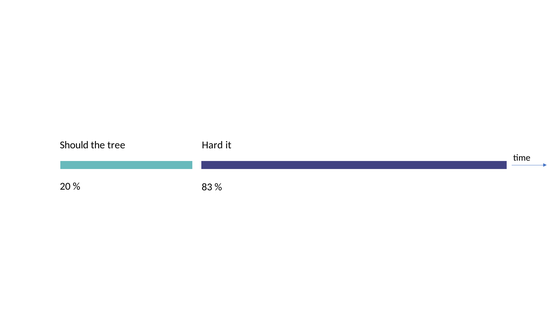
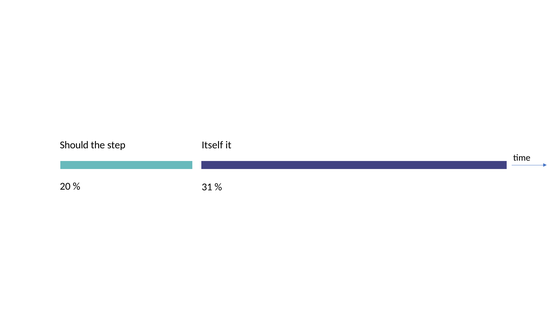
tree: tree -> step (116, 145)
Hard: Hard -> Itself (212, 145)
83: 83 -> 31 (207, 187)
